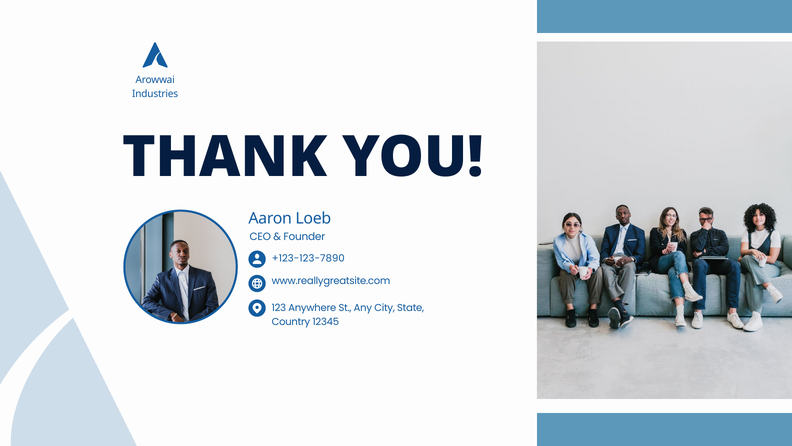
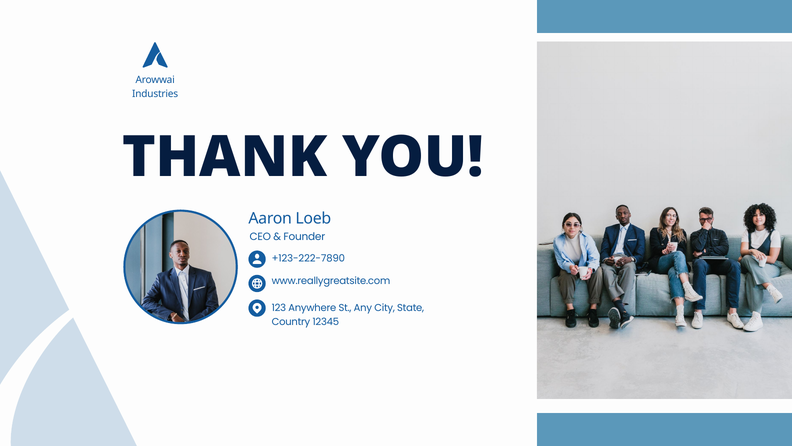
+123-123-7890: +123-123-7890 -> +123-222-7890 (308, 258)
